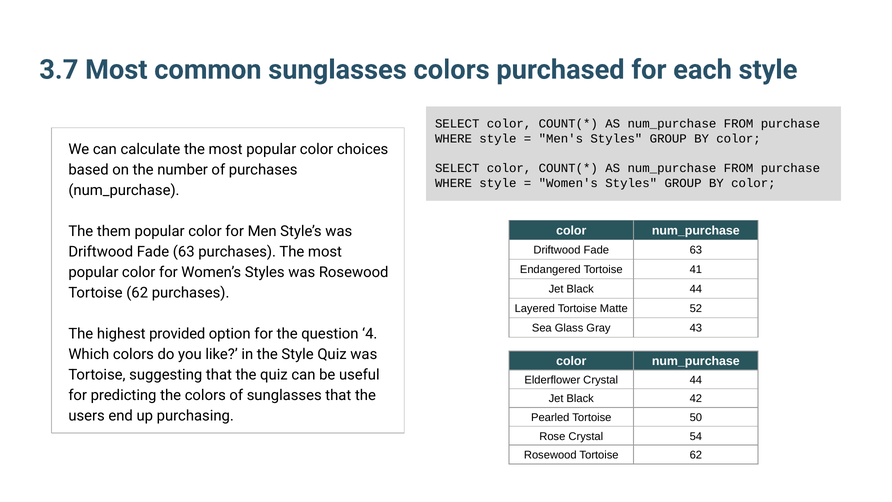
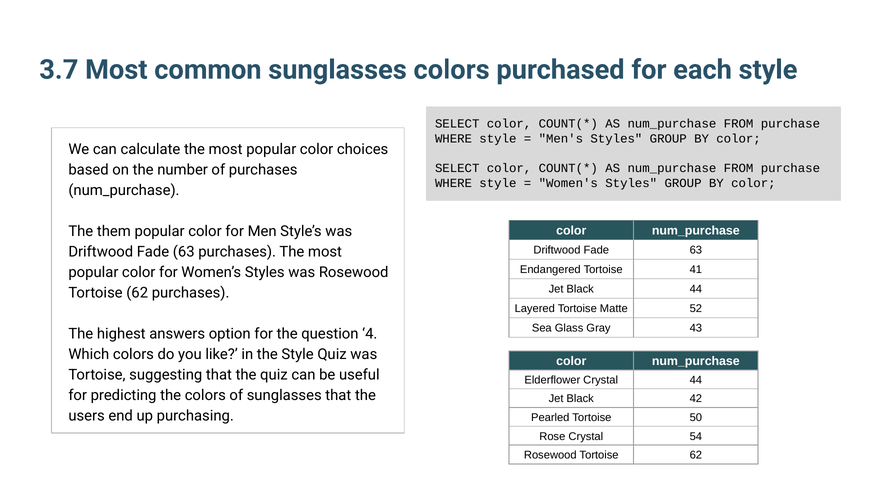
provided: provided -> answers (177, 334)
